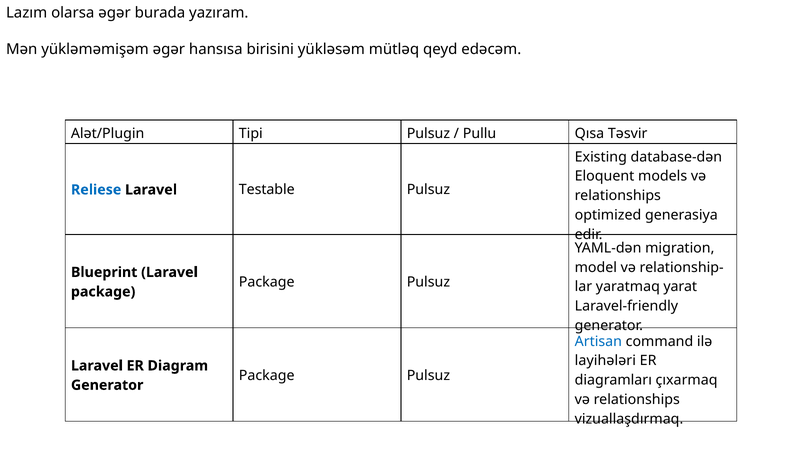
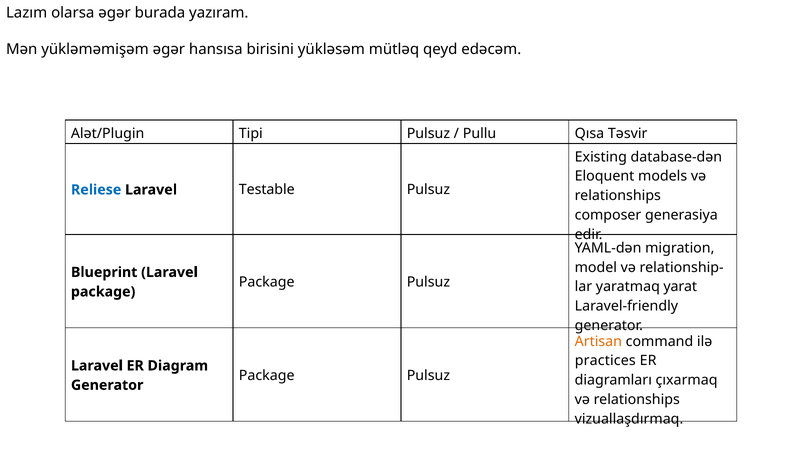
optimized: optimized -> composer (608, 215)
Artisan colour: blue -> orange (598, 341)
layihələri: layihələri -> practices (605, 361)
